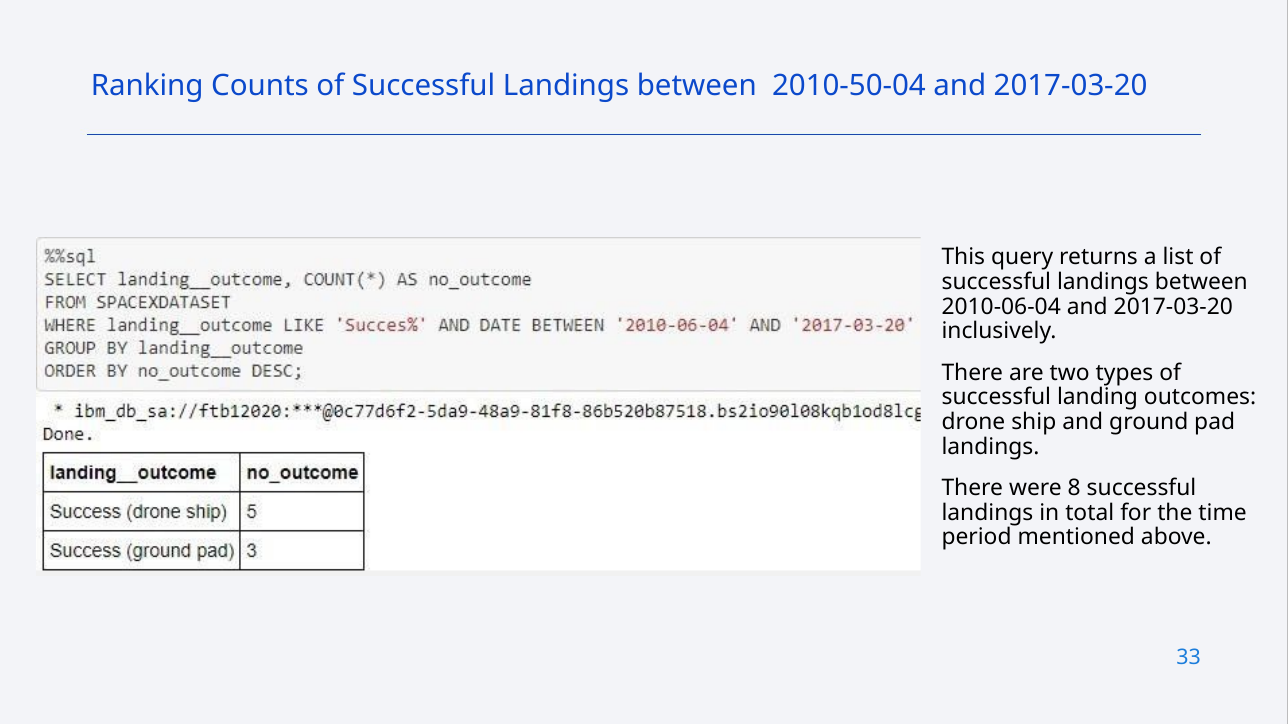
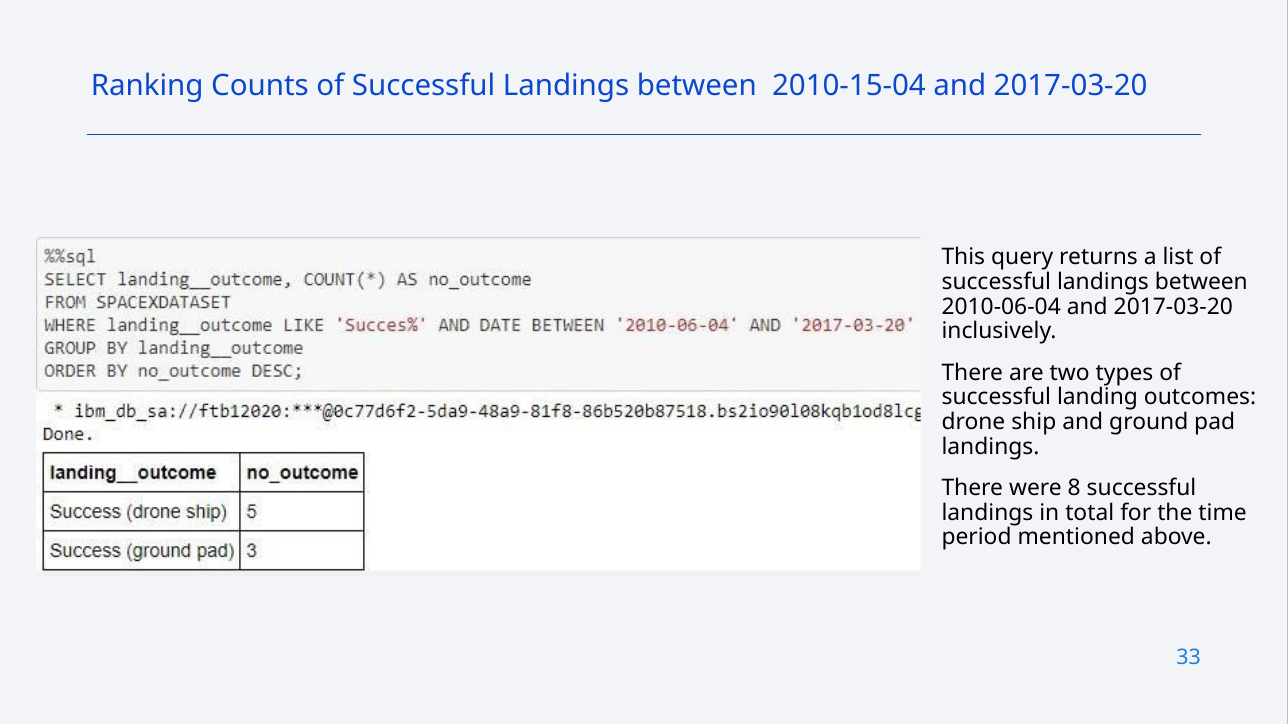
2010-50-04: 2010-50-04 -> 2010-15-04 (849, 85)
